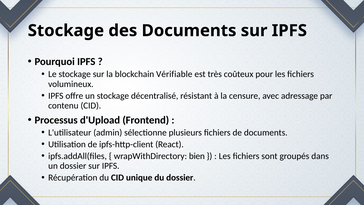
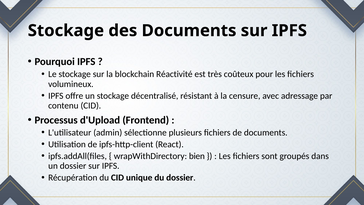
Vérifiable: Vérifiable -> Réactivité (174, 74)
